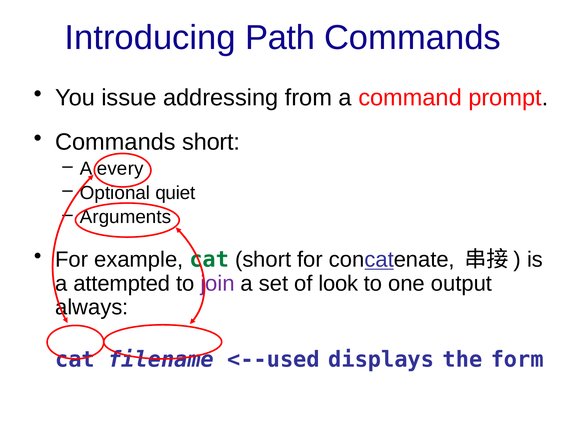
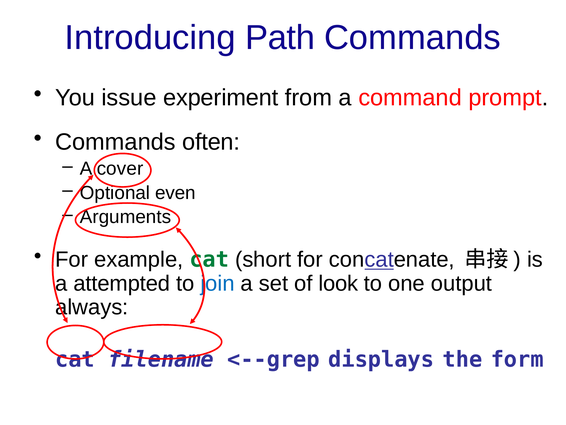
addressing: addressing -> experiment (221, 97)
Commands short: short -> often (211, 142)
every: every -> cover (120, 168)
quiet: quiet -> even (175, 193)
join colour: purple -> blue (218, 283)
<--used: <--used -> <--grep (273, 359)
